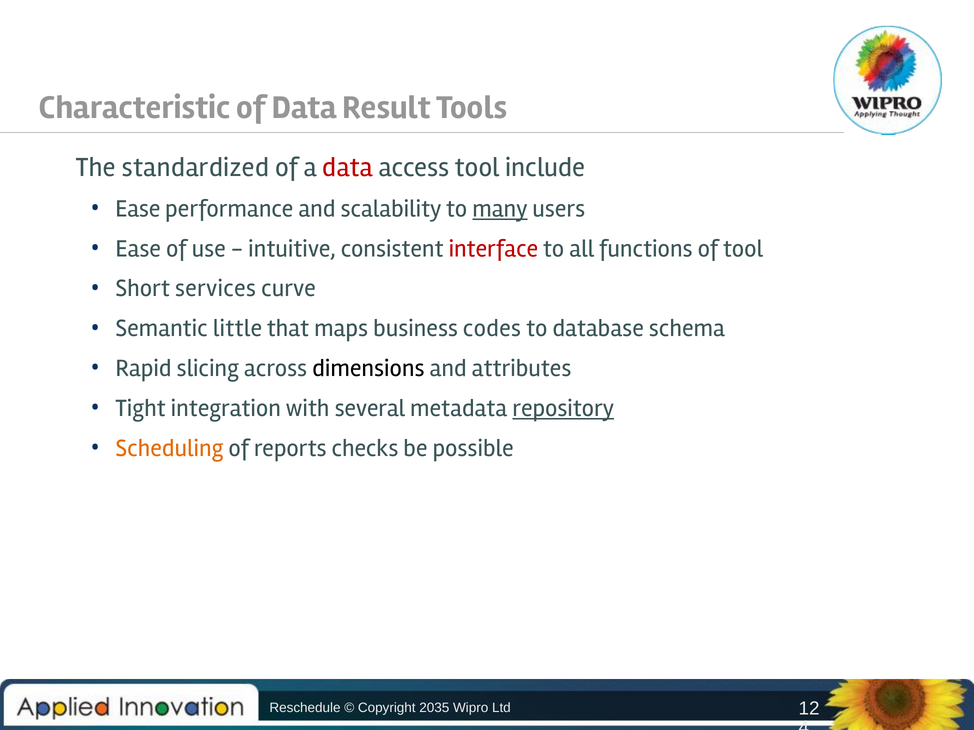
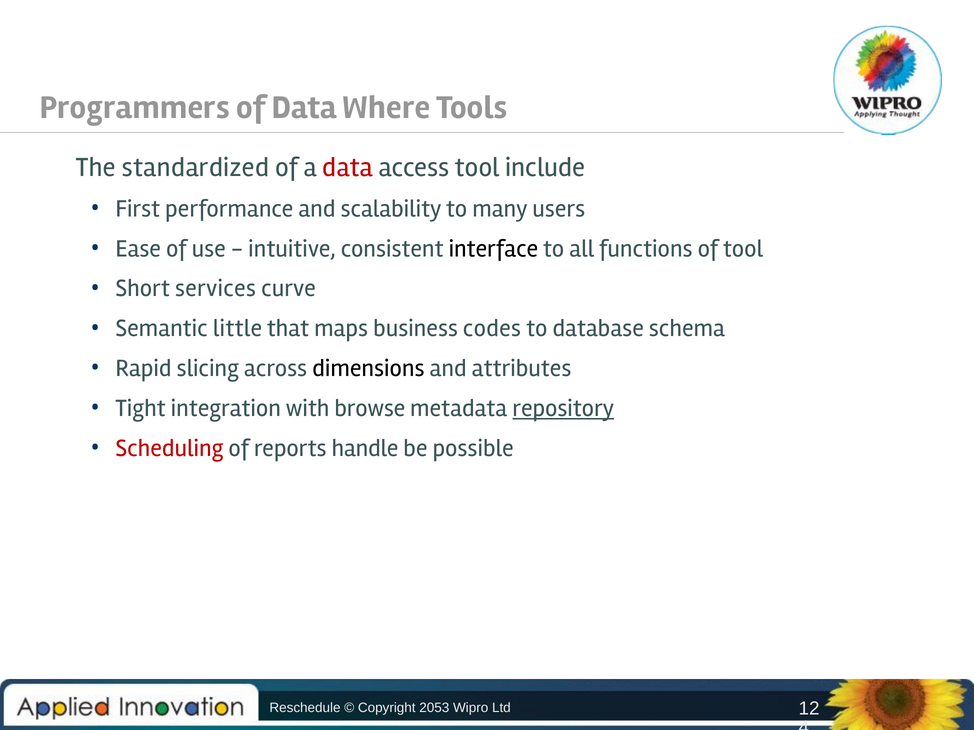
Characteristic: Characteristic -> Programmers (135, 108)
Result: Result -> Where (386, 108)
Ease: Ease -> First (138, 209)
many underline: present -> none (500, 209)
interface colour: red -> black (493, 249)
several: several -> browse (370, 408)
Scheduling colour: orange -> red (169, 448)
checks: checks -> handle (365, 448)
2035: 2035 -> 2053 (434, 708)
